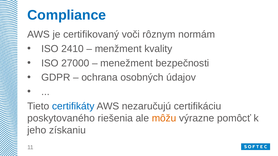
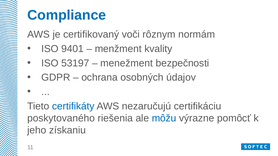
2410: 2410 -> 9401 (72, 49)
27000: 27000 -> 53197 (75, 63)
môžu colour: orange -> blue (164, 118)
